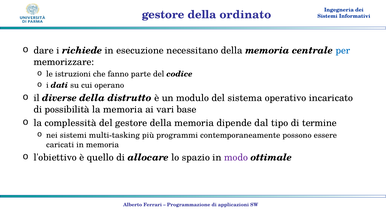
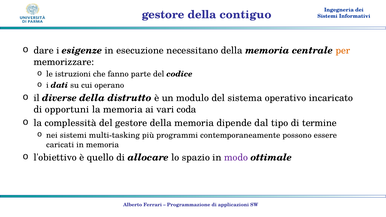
ordinato: ordinato -> contiguo (245, 15)
richiede: richiede -> esigenze (82, 50)
per colour: blue -> orange (343, 50)
possibilità: possibilità -> opportuni (67, 110)
base: base -> coda (186, 110)
